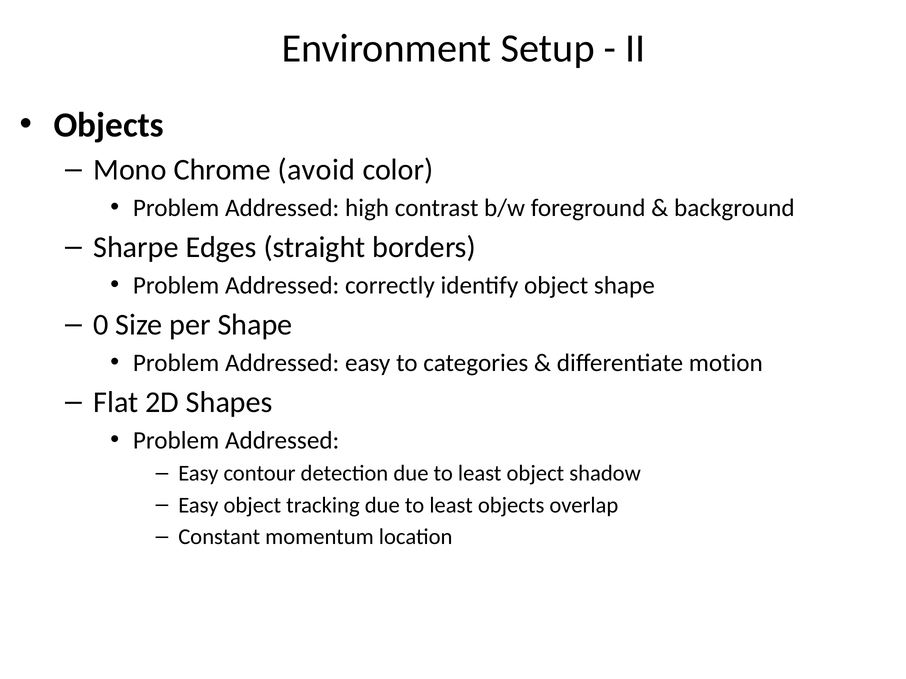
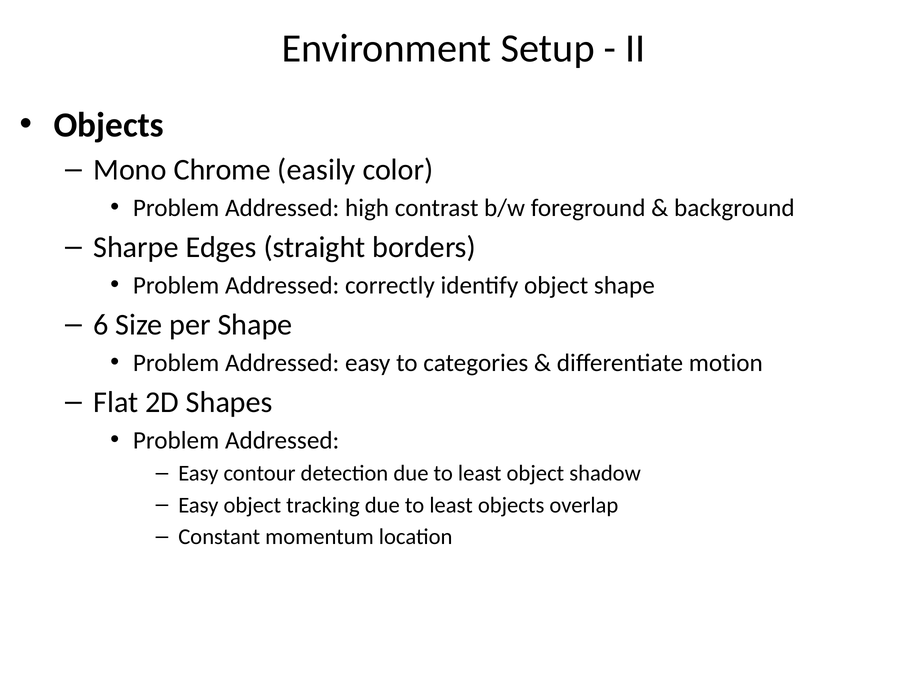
avoid: avoid -> easily (317, 170)
0: 0 -> 6 (101, 325)
